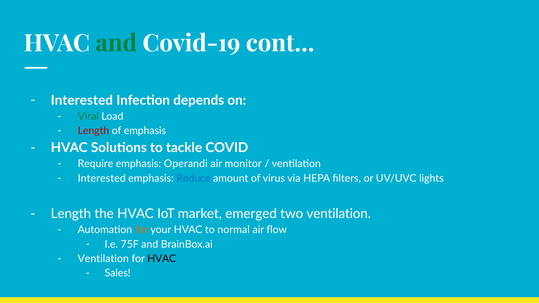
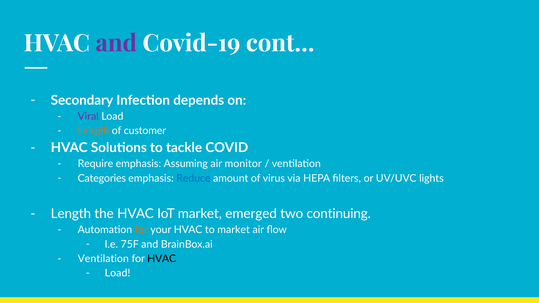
and colour: green -> purple (116, 43)
Interested: Interested -> Secondary (82, 100)
Viral colour: green -> purple (88, 116)
Length colour: red -> orange (93, 131)
of emphasis: emphasis -> customer (145, 131)
Operandi: Operandi -> Assuming (186, 164)
Interested: Interested -> Categories (102, 178)
two ventilation: ventilation -> continuing (339, 214)
to normal: normal -> market (234, 230)
Sales: Sales -> Load (118, 273)
